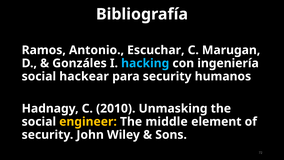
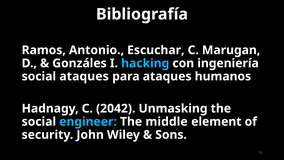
social hackear: hackear -> ataques (84, 76)
para security: security -> ataques (167, 76)
2010: 2010 -> 2042 (116, 108)
engineer colour: yellow -> light blue (88, 121)
